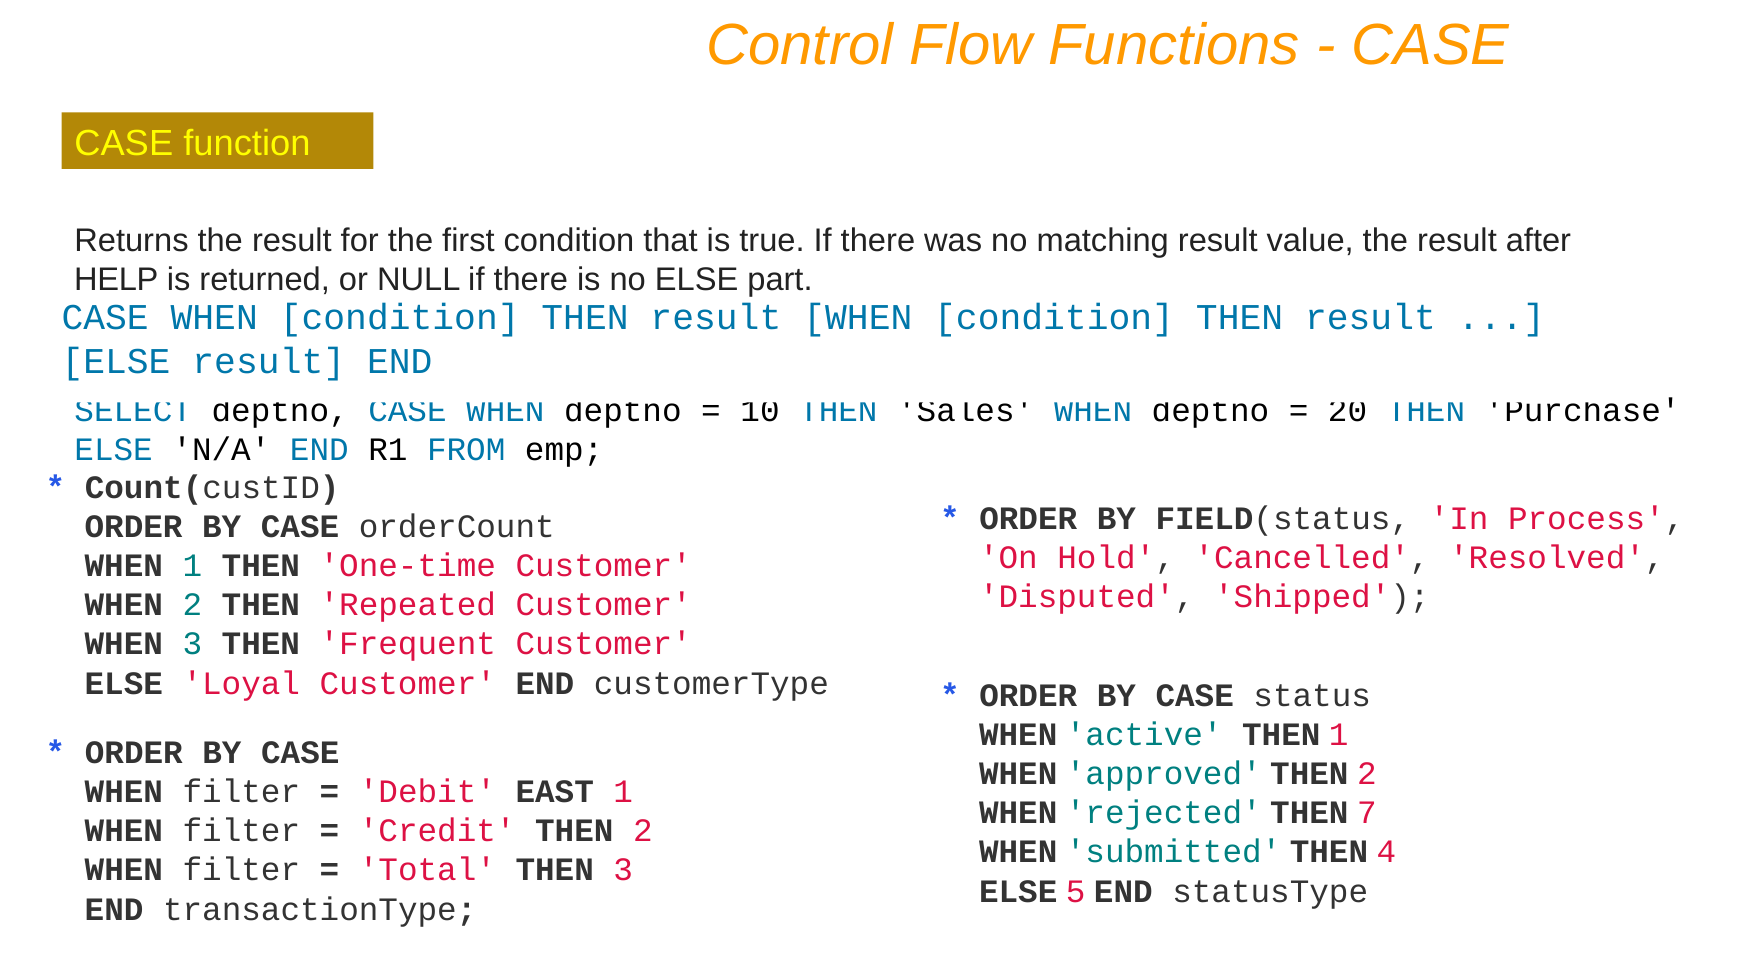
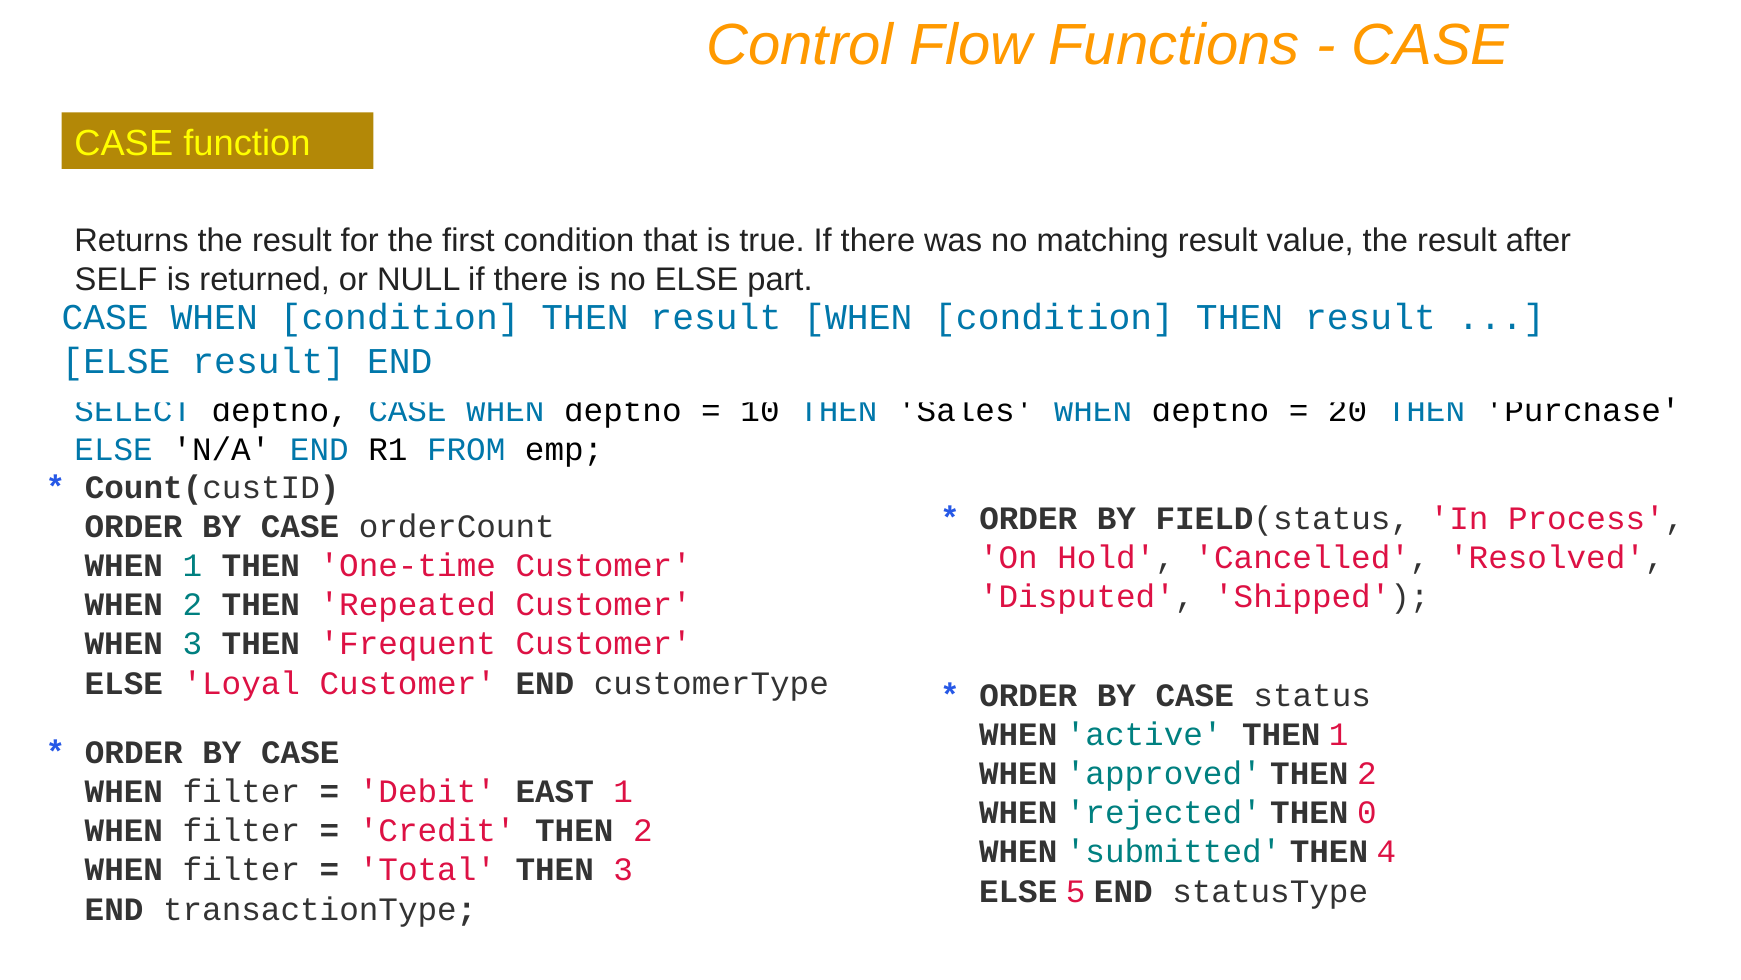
HELP: HELP -> SELF (116, 280)
7: 7 -> 0 (1367, 812)
